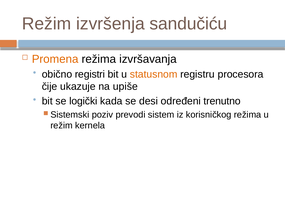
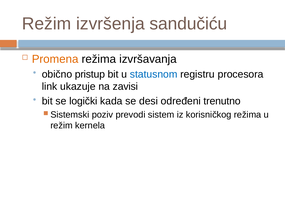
registri: registri -> pristup (90, 74)
statusnom colour: orange -> blue (154, 74)
čije: čije -> link (50, 86)
upiše: upiše -> zavisi (125, 86)
